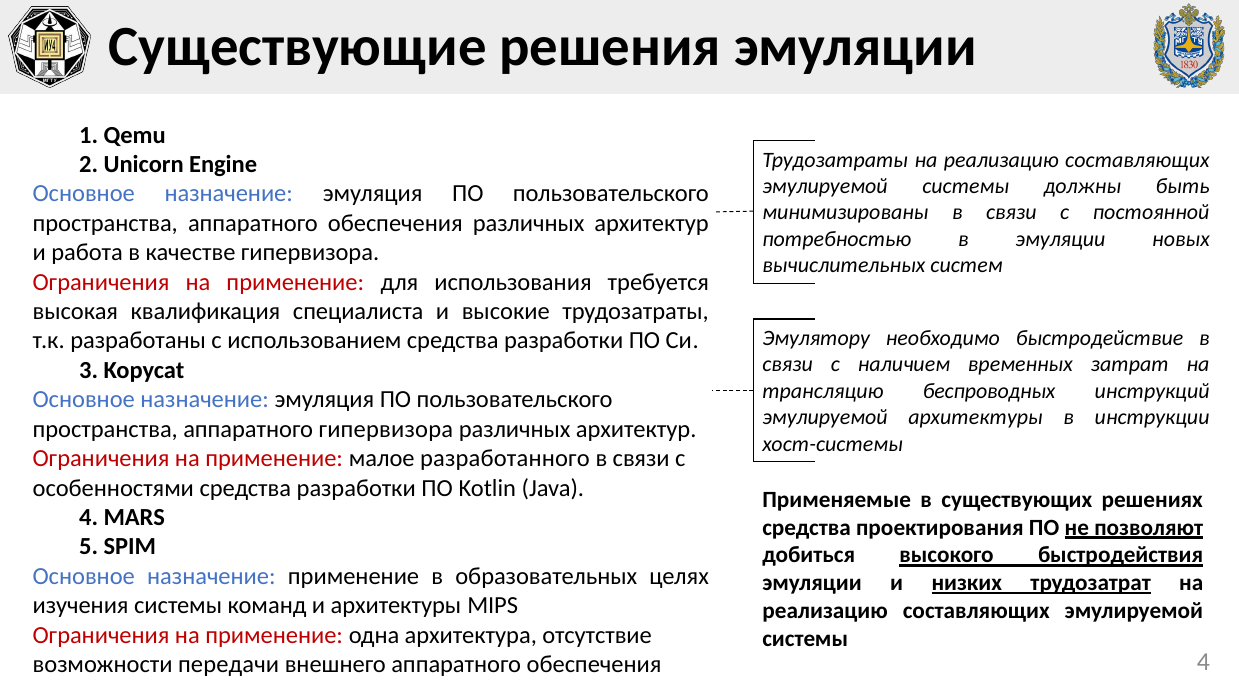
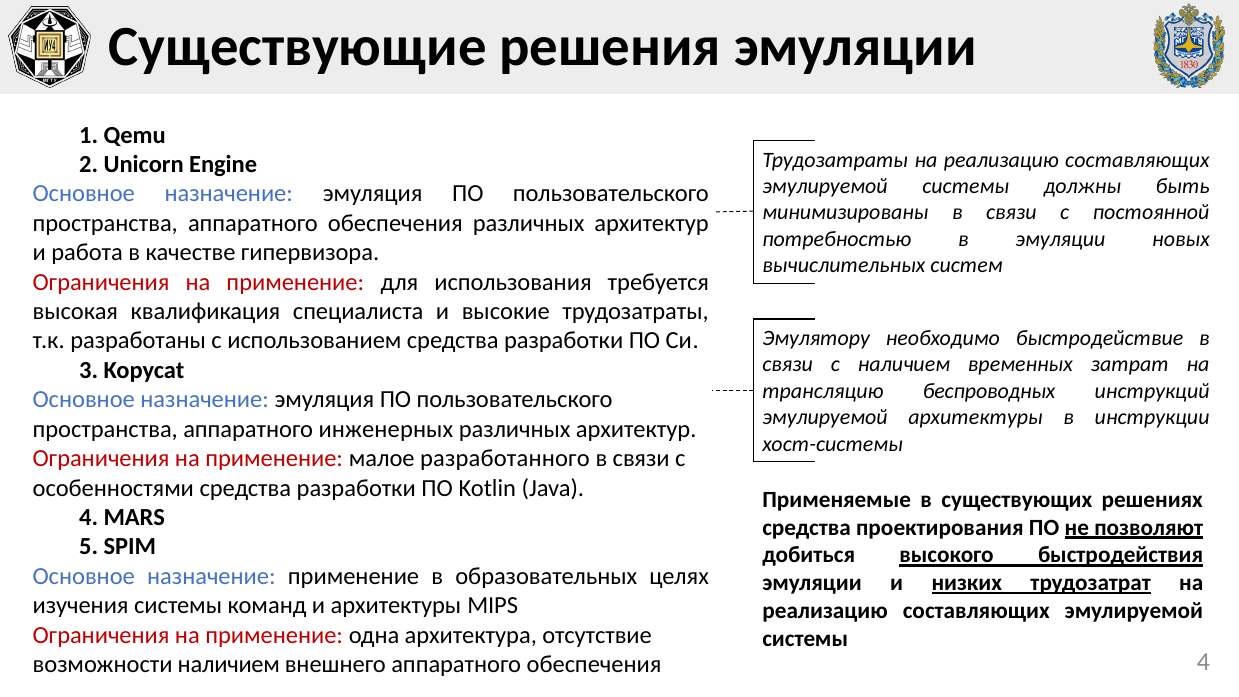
аппаратного гипервизора: гипервизора -> инженерных (386, 429)
возможности передачи: передачи -> наличием (229, 664)
